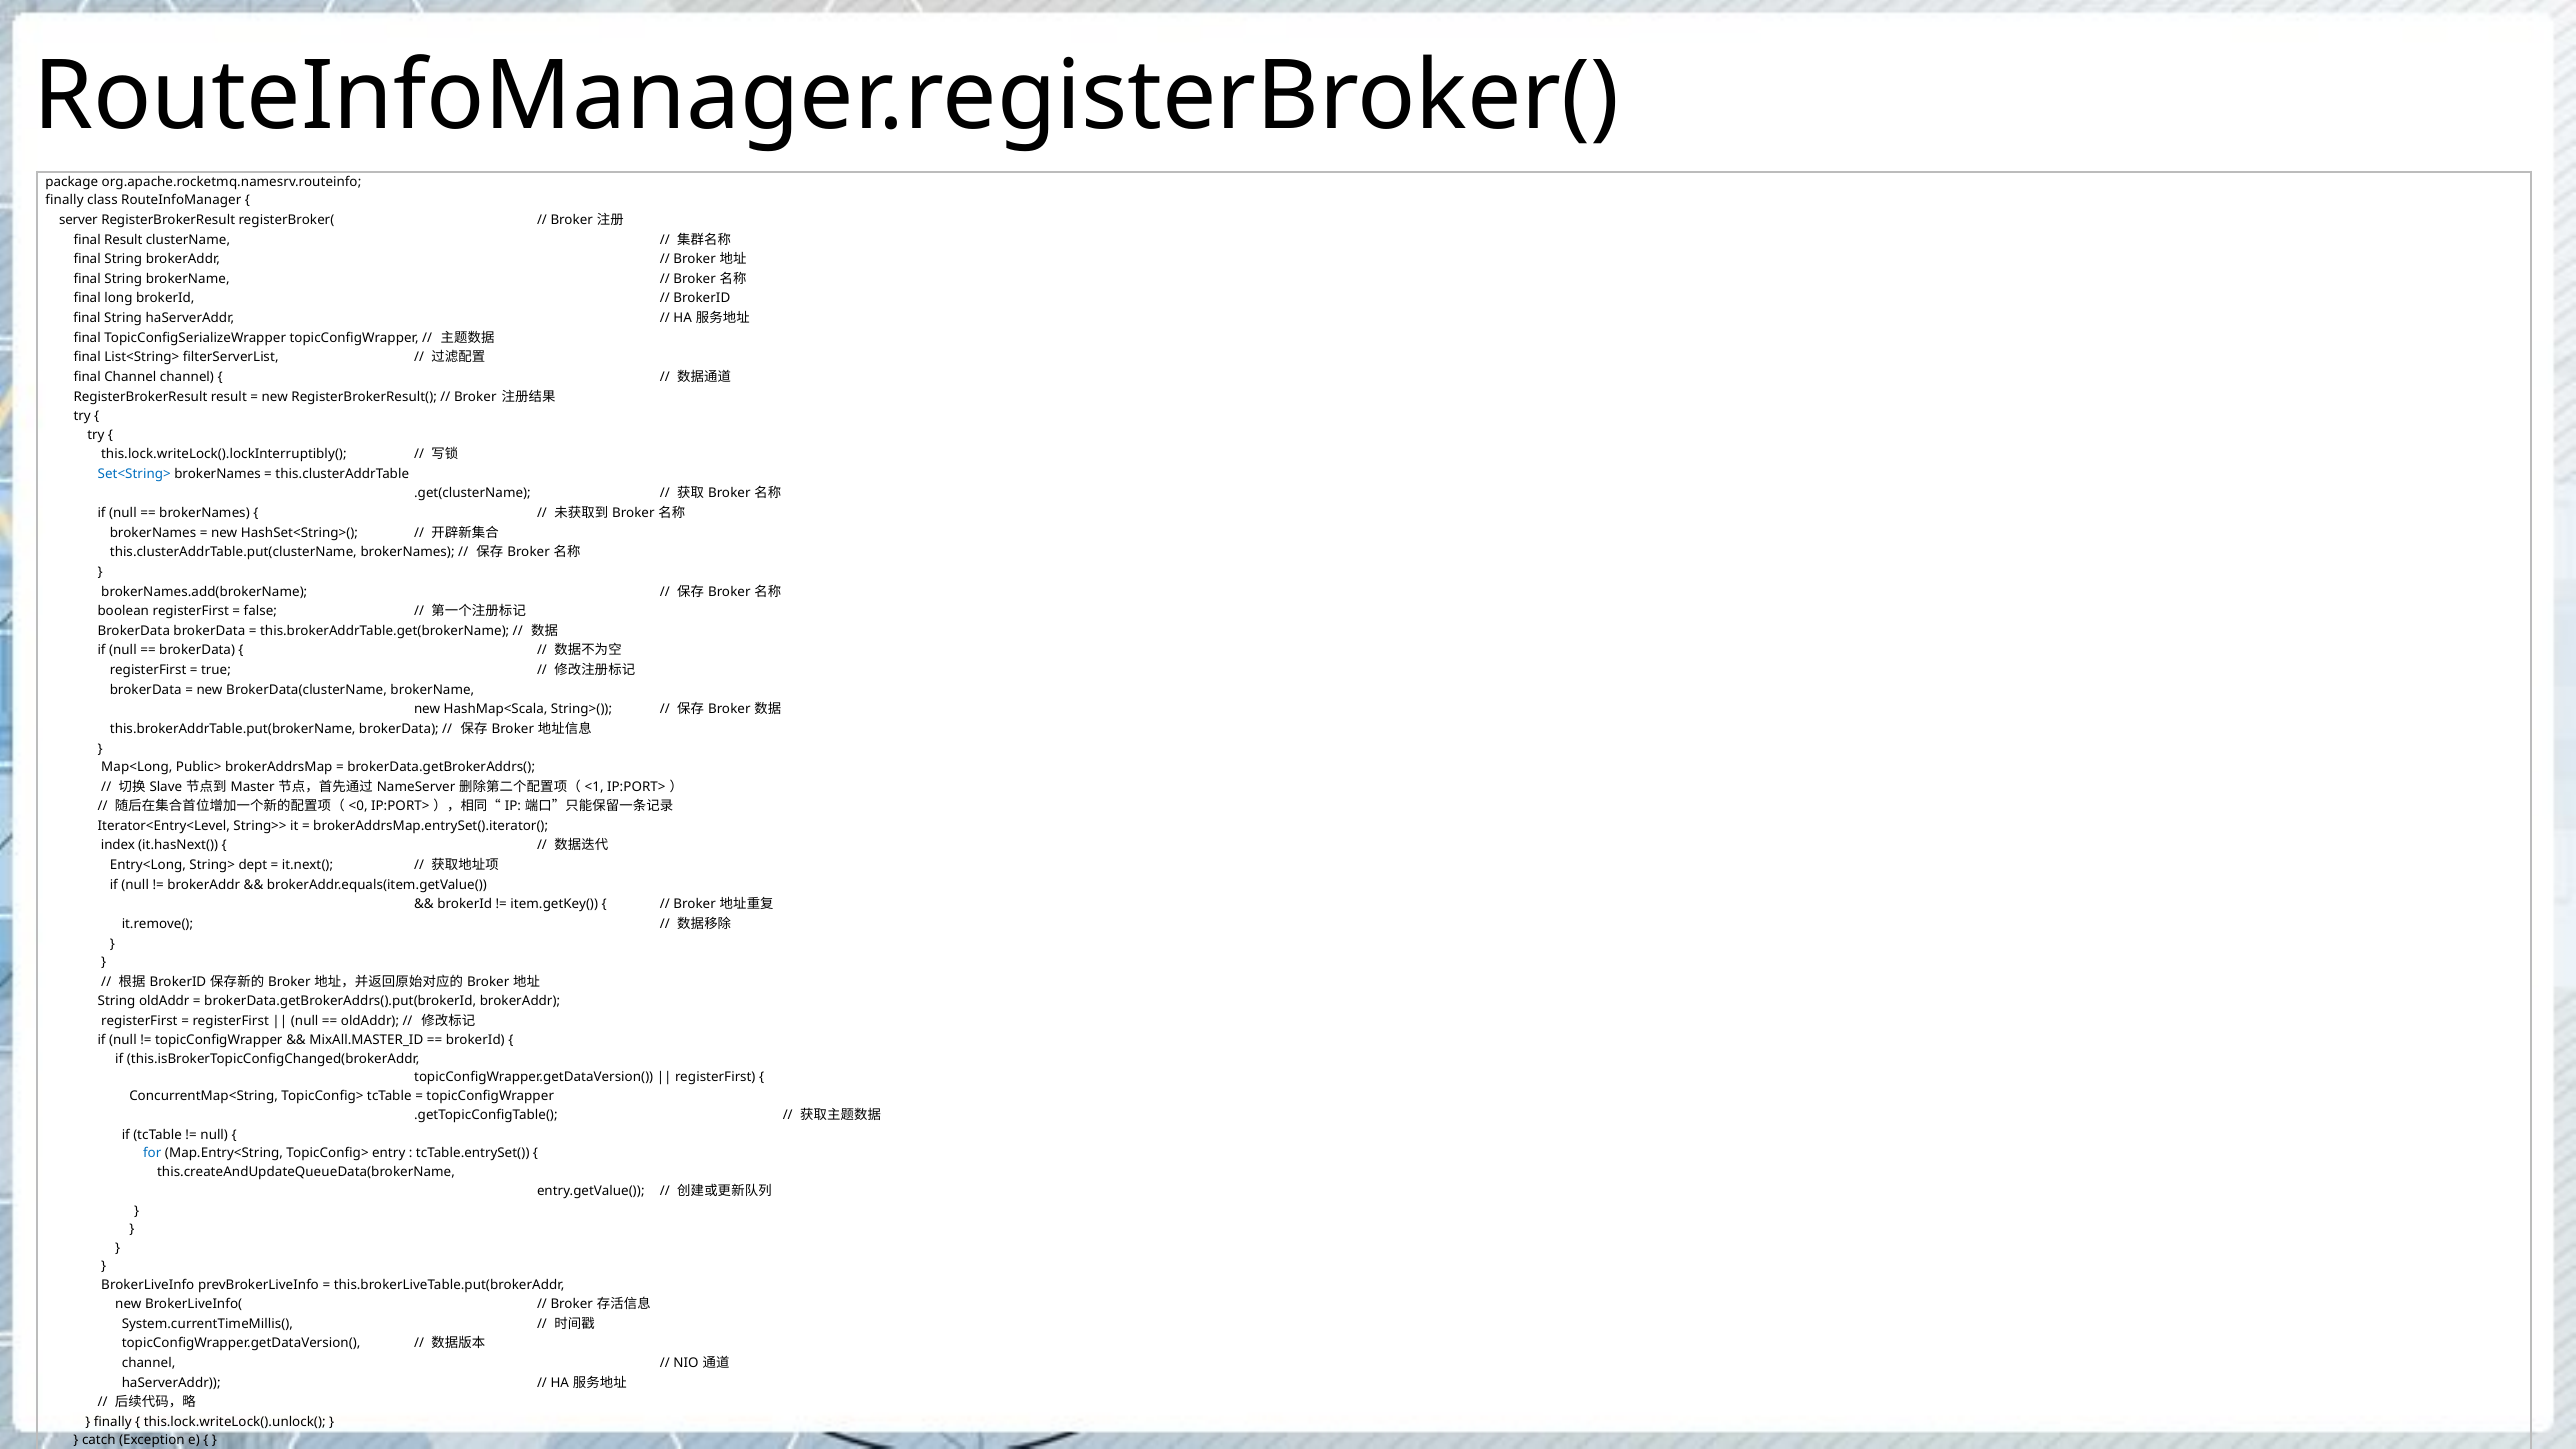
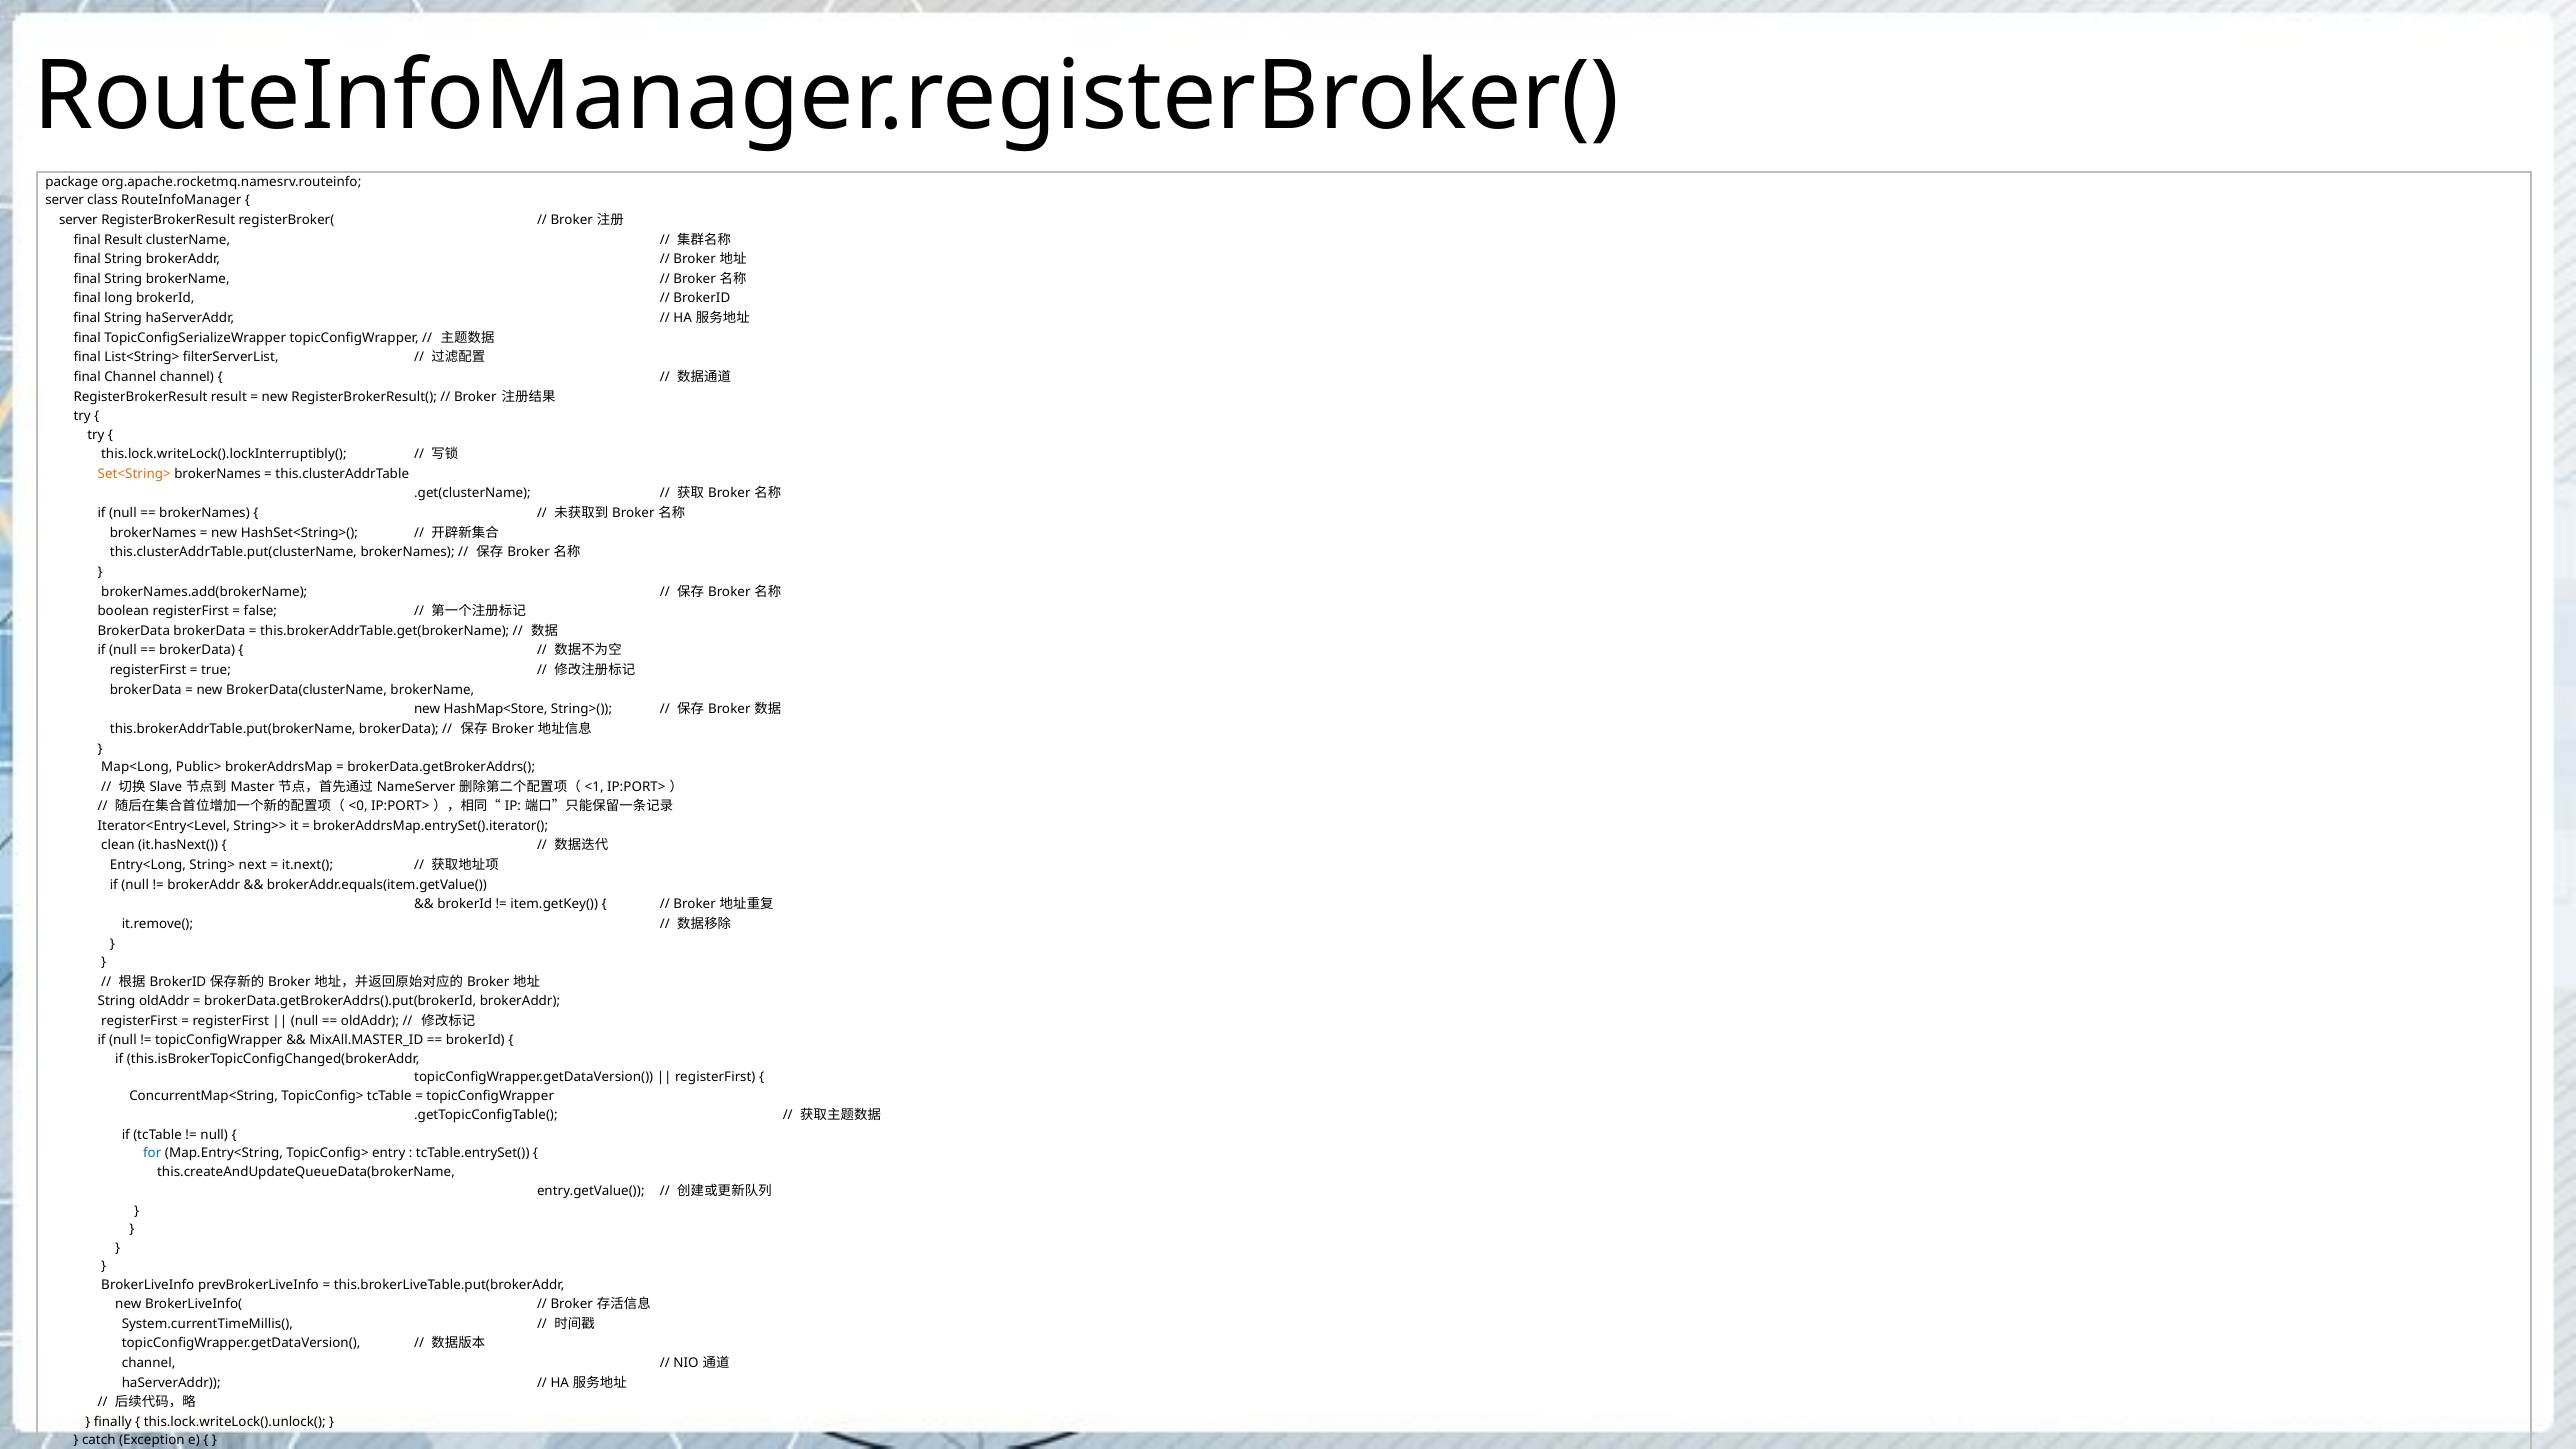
finally: finally -> server (65, 200)
Set<String> colour: blue -> orange (134, 474)
HashMap<Scala: HashMap<Scala -> HashMap<Store (496, 709)
index: index -> clean (118, 846)
dept: dept -> next (253, 865)
